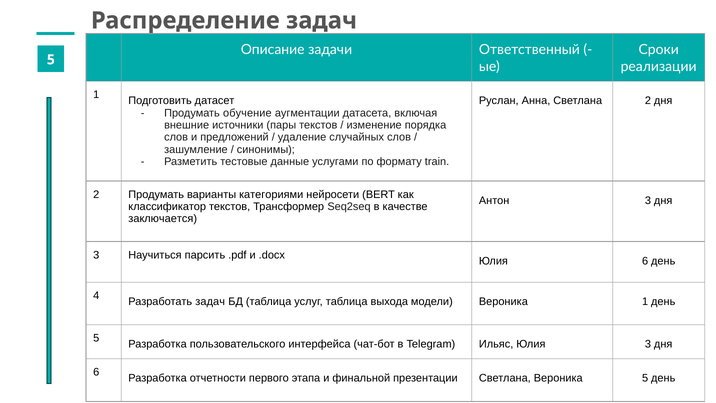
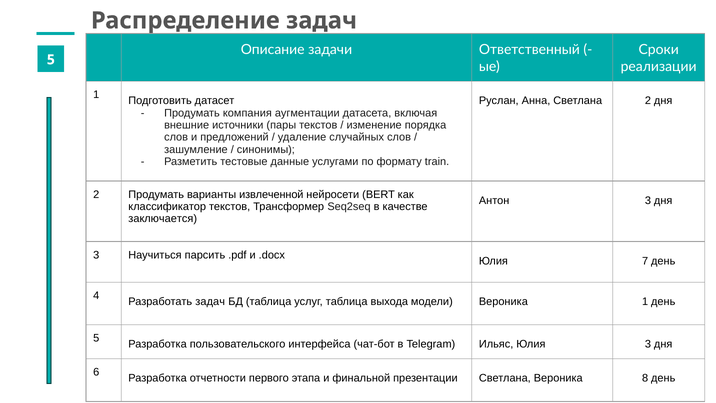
обучение: обучение -> компания (247, 113)
категориями: категориями -> извлеченной (271, 194)
Юлия 6: 6 -> 7 (645, 261)
Вероника 5: 5 -> 8 (645, 378)
